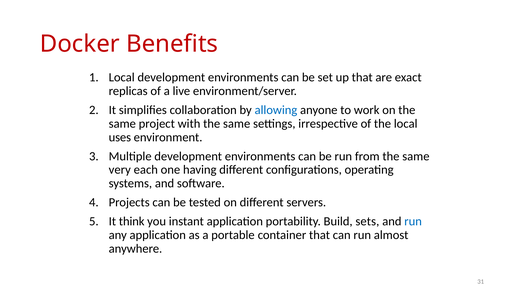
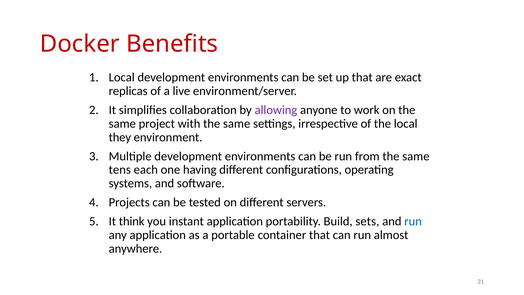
allowing colour: blue -> purple (276, 110)
uses: uses -> they (120, 137)
very: very -> tens (120, 170)
